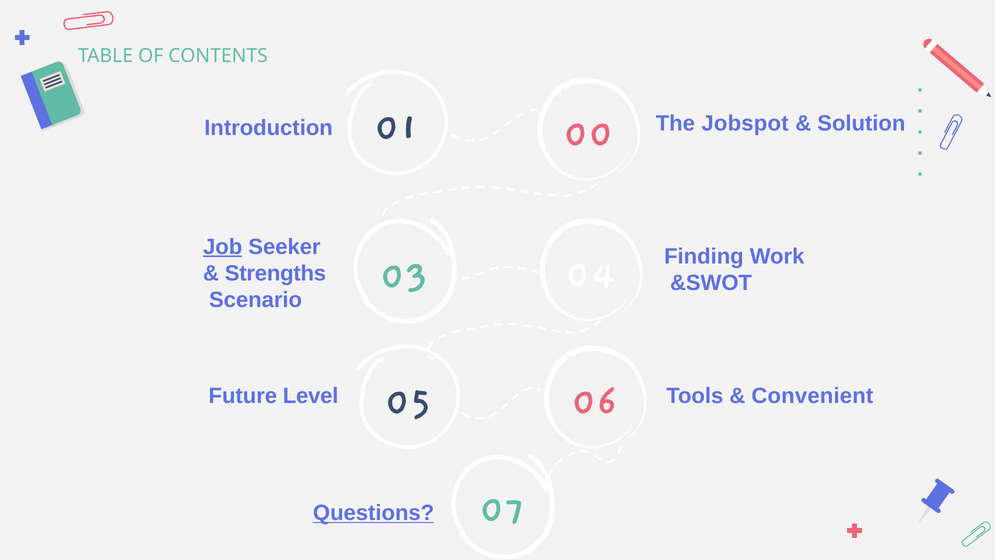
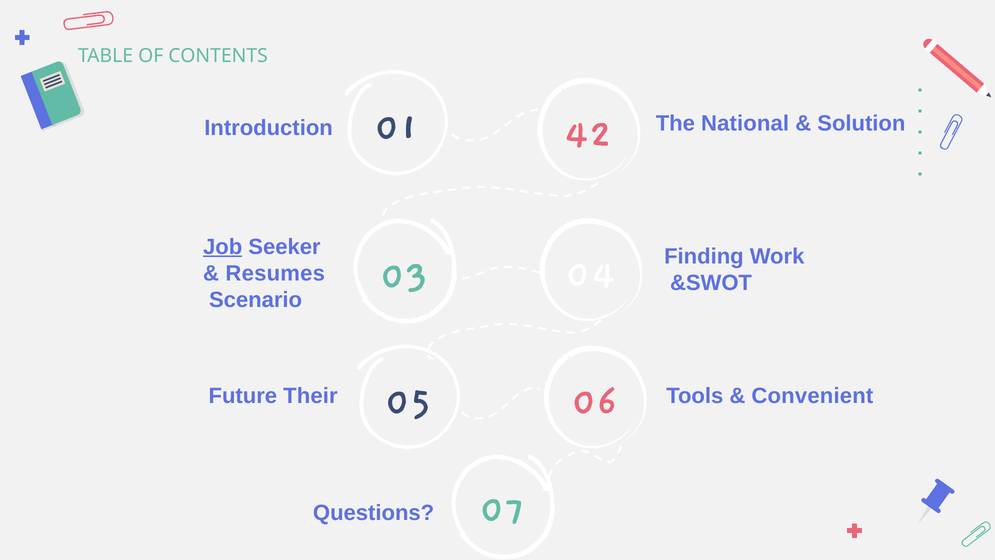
00: 00 -> 42 (588, 132)
Jobspot: Jobspot -> National (745, 123)
Strengths: Strengths -> Resumes (275, 273)
Level: Level -> Their (310, 396)
Questions underline: present -> none (374, 513)
